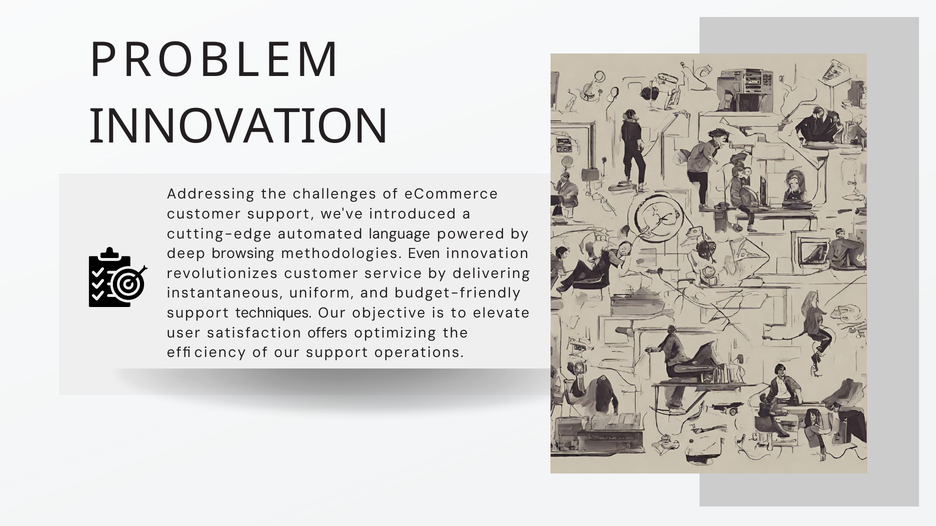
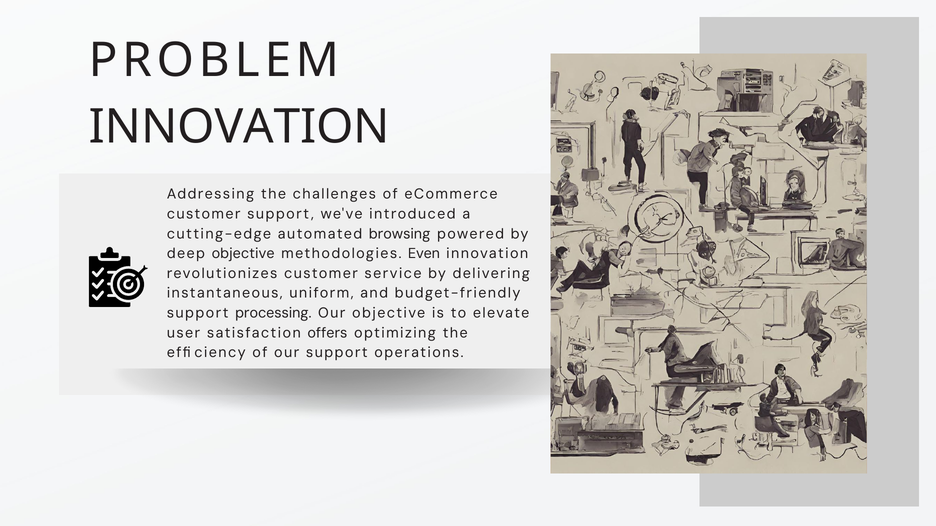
language: language -> browsing (400, 234)
deep browsing: browsing -> objective (243, 254)
techniques: techniques -> processing (273, 313)
